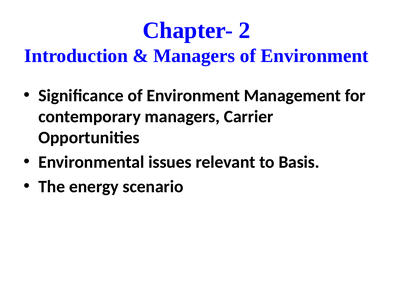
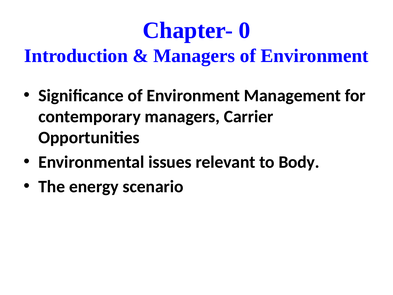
2: 2 -> 0 (245, 30)
Basis: Basis -> Body (299, 162)
